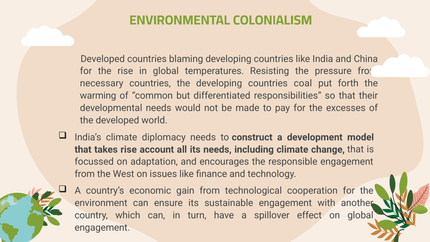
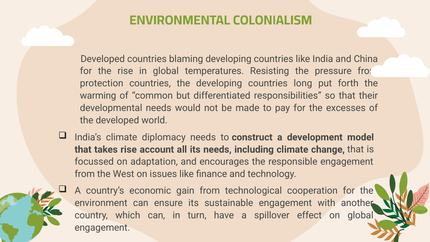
necessary: necessary -> protection (102, 83)
coal: coal -> long (303, 83)
